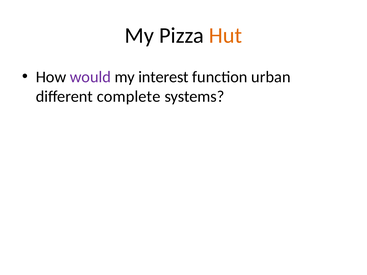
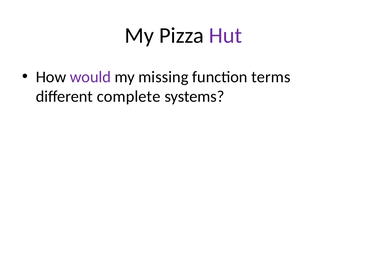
Hut colour: orange -> purple (226, 36)
interest: interest -> missing (163, 77)
urban: urban -> terms (271, 77)
